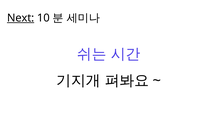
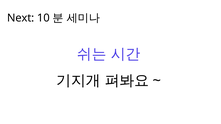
Next underline: present -> none (21, 18)
